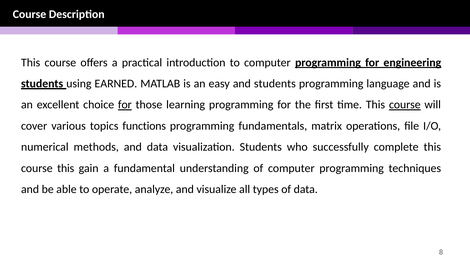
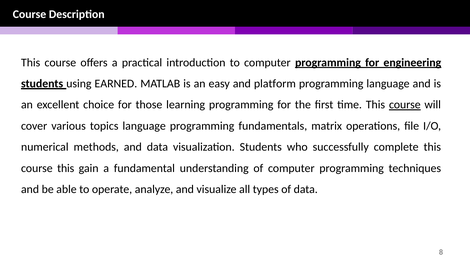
and students: students -> platform (275, 84)
for underline: present -> none (125, 105)
topics functions: functions -> language (144, 126)
